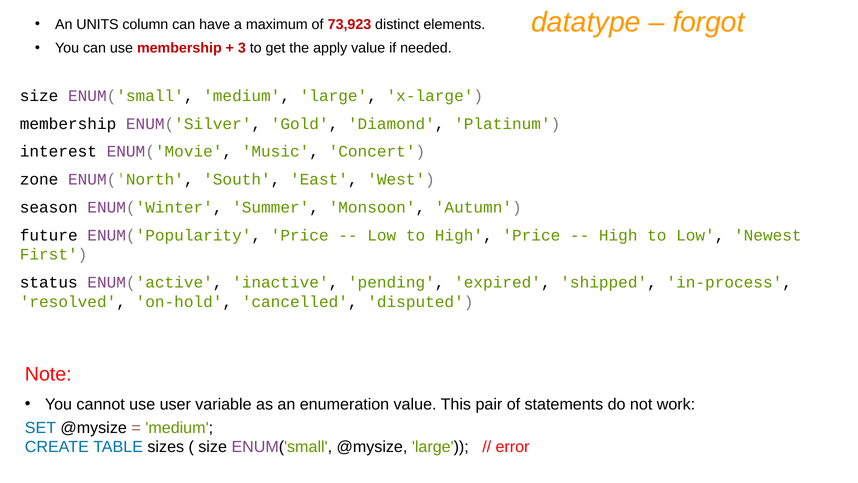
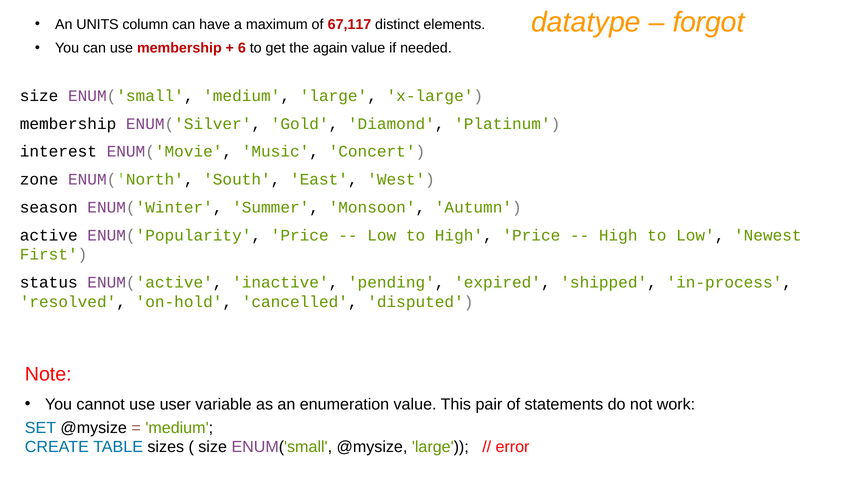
73,923: 73,923 -> 67,117 (349, 25)
3: 3 -> 6 (242, 48)
apply: apply -> again (330, 48)
future: future -> active (49, 235)
